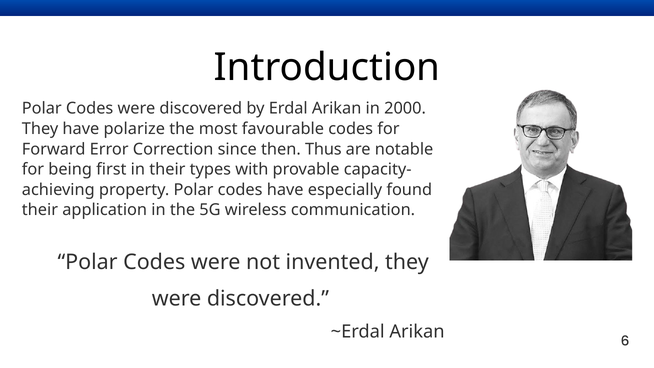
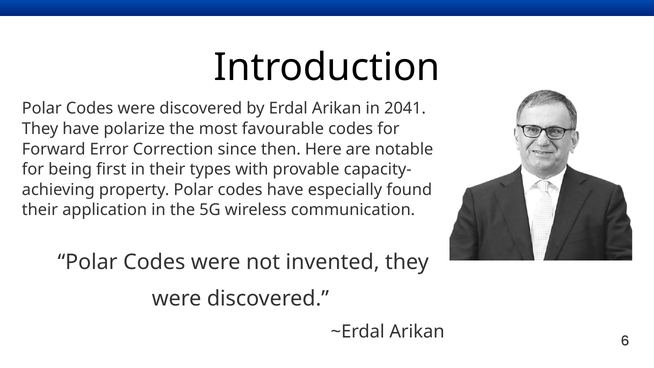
2000: 2000 -> 2041 (405, 109)
Thus: Thus -> Here (323, 149)
